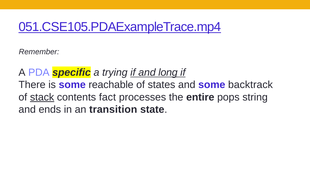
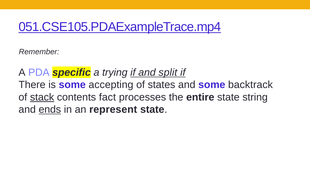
long: long -> split (168, 73)
reachable: reachable -> accepting (111, 85)
entire pops: pops -> state (228, 97)
ends underline: none -> present (50, 110)
transition: transition -> represent (113, 110)
